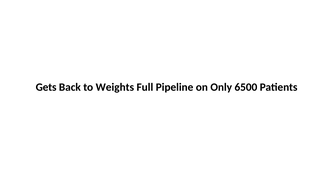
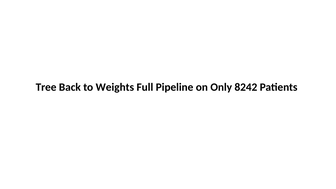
Gets: Gets -> Tree (46, 87)
6500: 6500 -> 8242 (246, 87)
